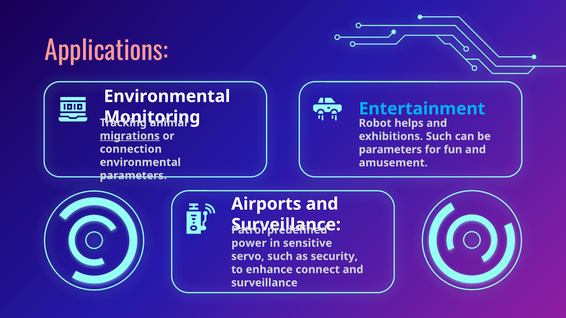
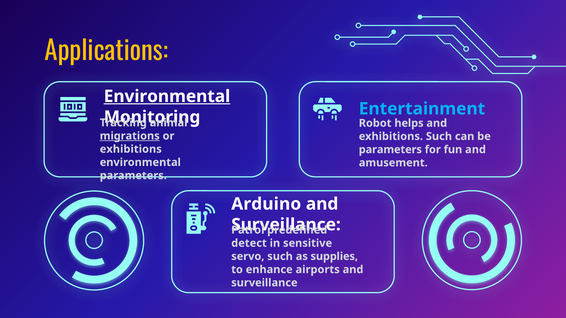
Applications colour: pink -> yellow (106, 51)
Environmental underline: none -> present (167, 96)
connection: connection -> exhibitions (131, 149)
Airports: Airports -> Arduino (266, 204)
power: power -> detect (249, 243)
security: security -> supplies (334, 257)
connect: connect -> airports (318, 270)
